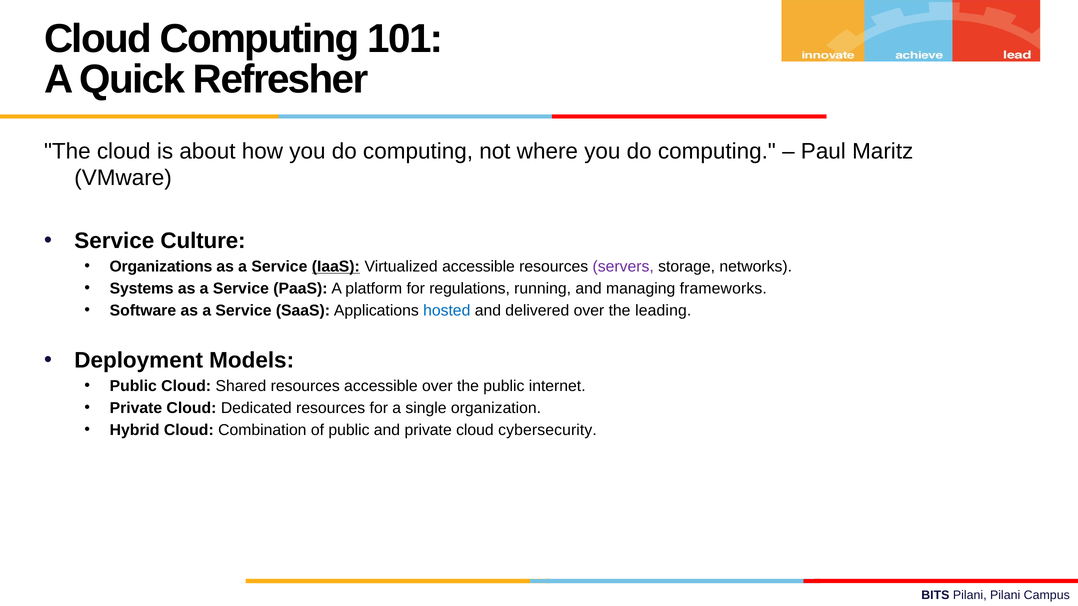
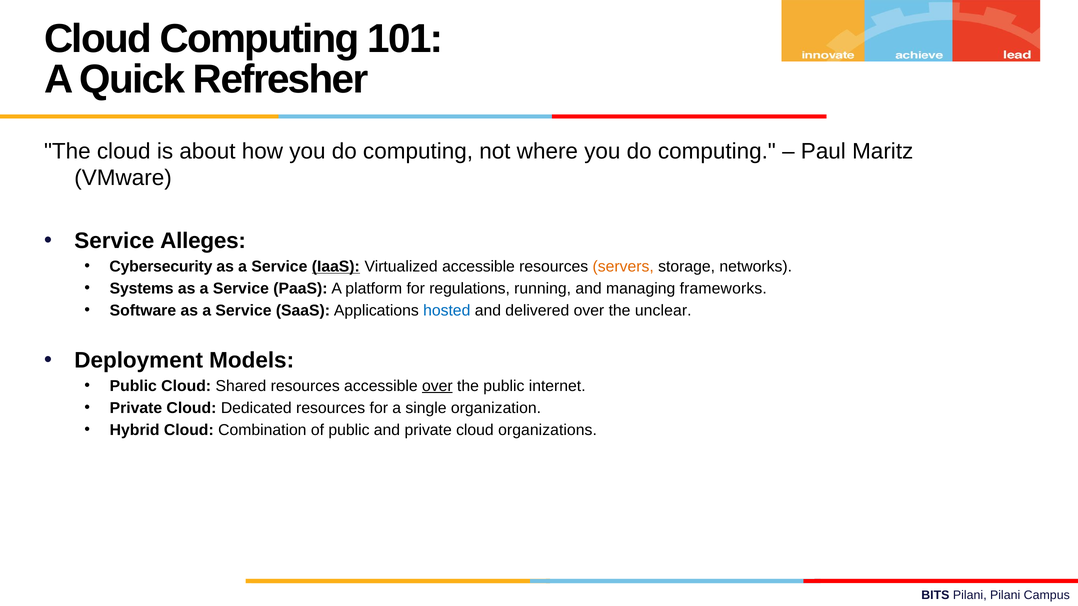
Culture: Culture -> Alleges (203, 241)
Organizations: Organizations -> Cybersecurity (161, 267)
servers colour: purple -> orange (623, 267)
leading: leading -> unclear (663, 311)
over underline: none -> present (437, 386)
cybersecurity: cybersecurity -> organizations (548, 430)
